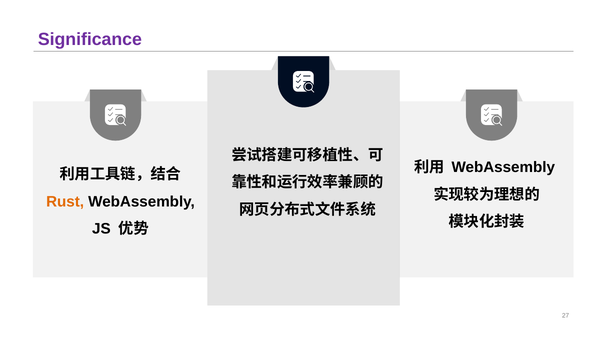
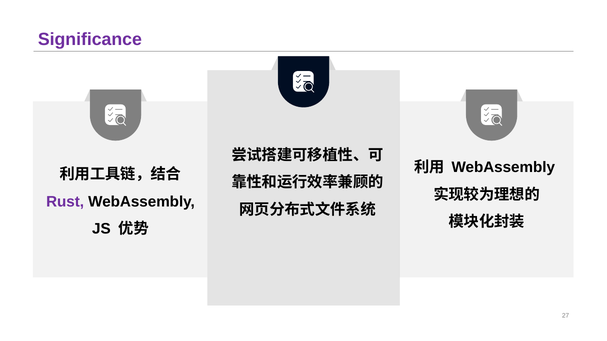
Rust colour: orange -> purple (65, 202)
